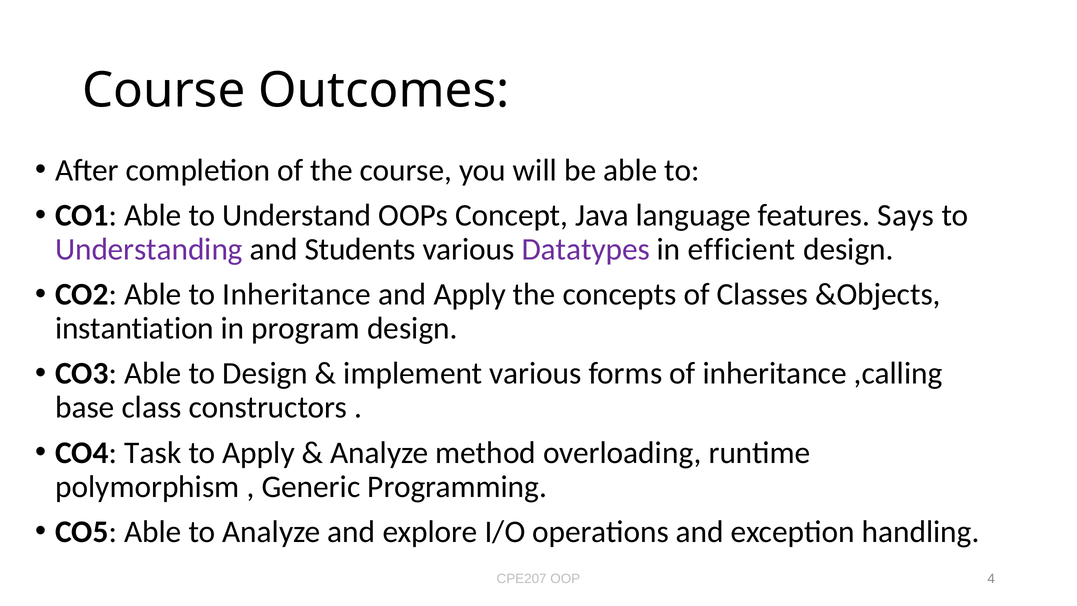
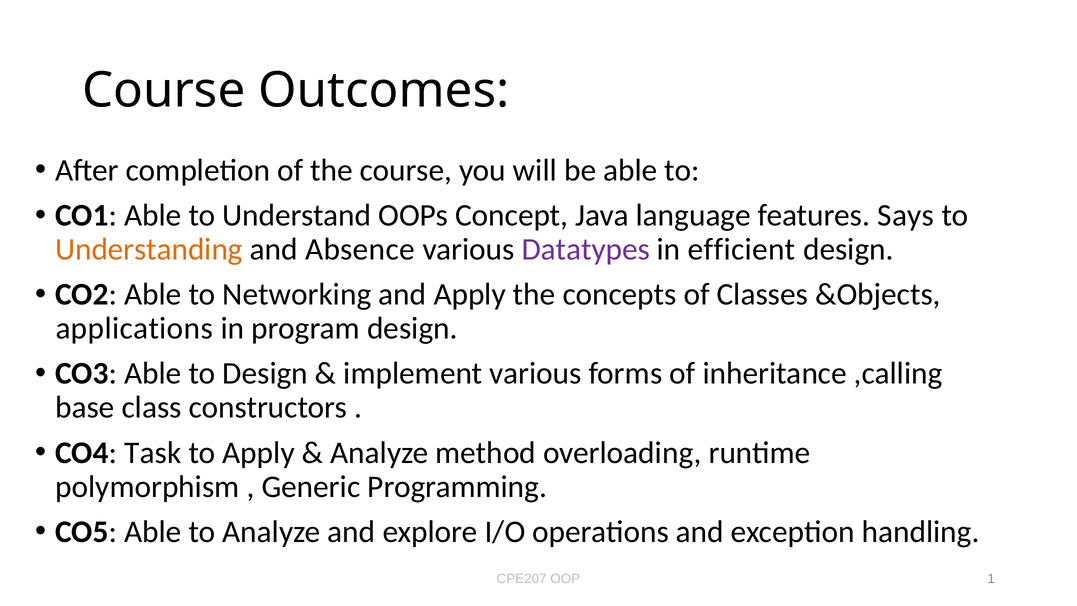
Understanding colour: purple -> orange (149, 249)
Students: Students -> Absence (360, 249)
to Inheritance: Inheritance -> Networking (297, 294)
instantiation: instantiation -> applications (134, 328)
4: 4 -> 1 (991, 579)
